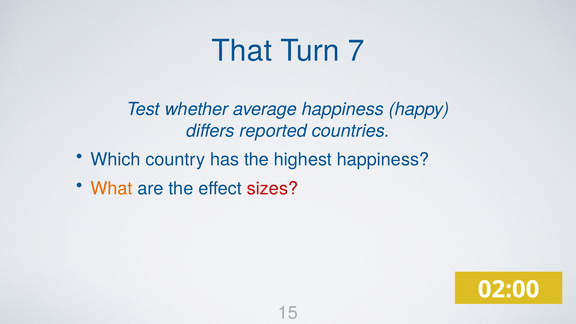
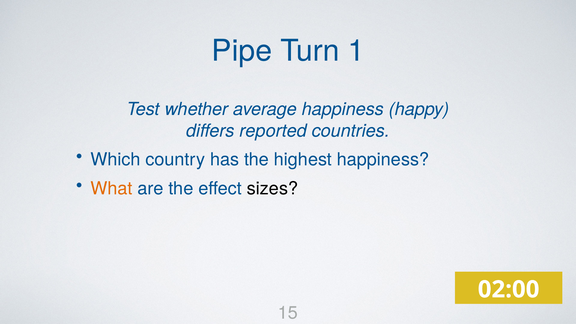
That: That -> Pipe (242, 51)
7: 7 -> 1 (356, 51)
sizes colour: red -> black (273, 188)
